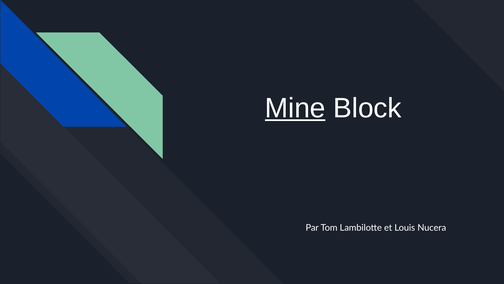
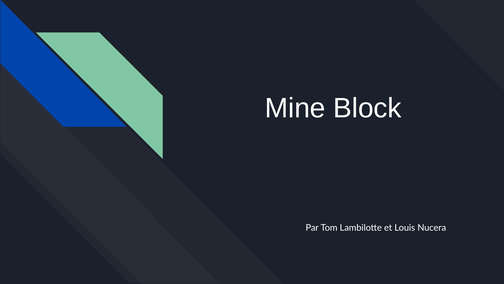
Mine underline: present -> none (295, 108)
